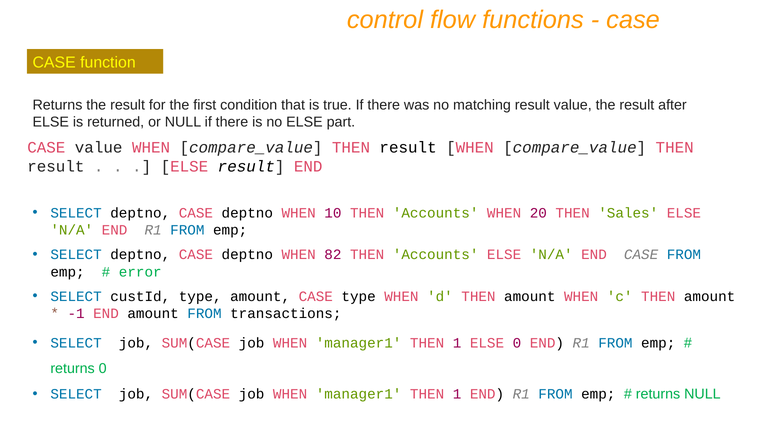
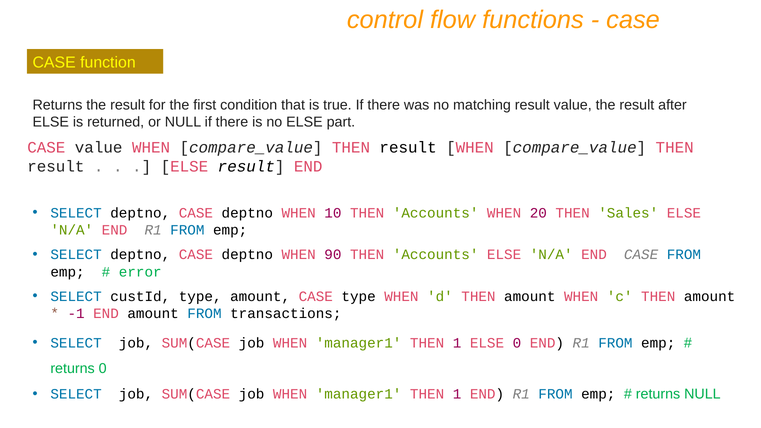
82: 82 -> 90 (333, 255)
